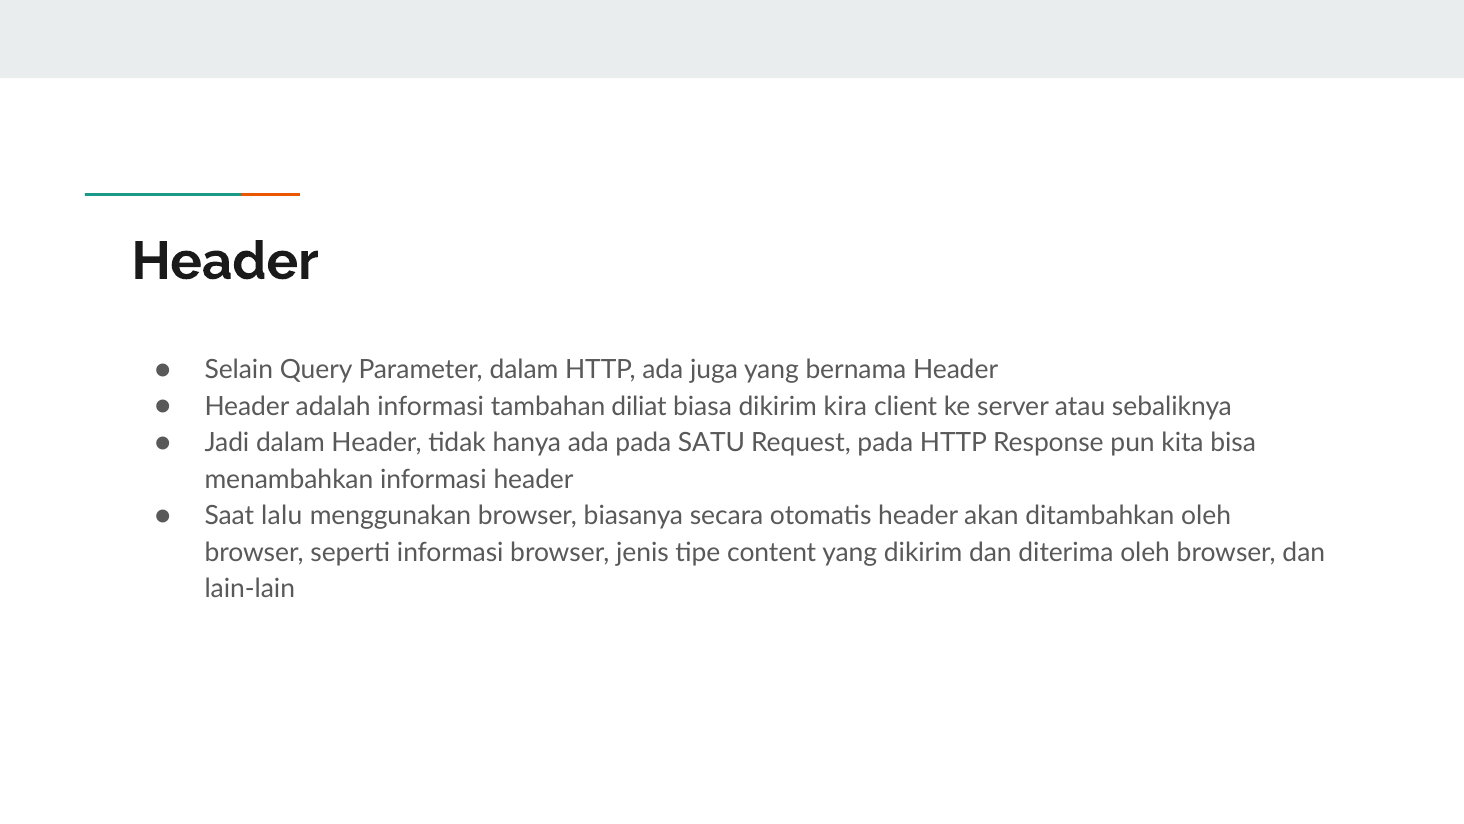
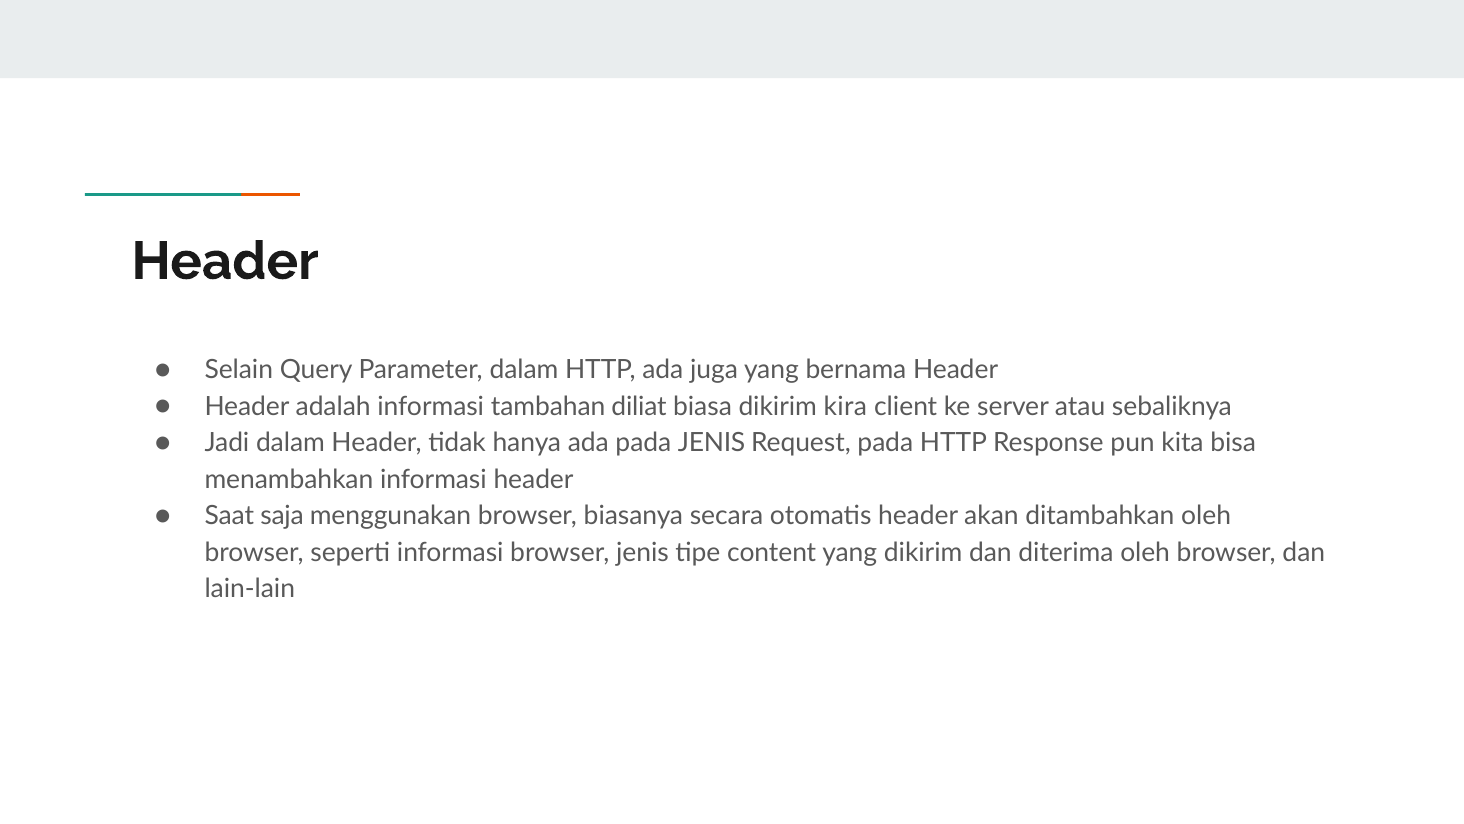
pada SATU: SATU -> JENIS (712, 443)
lalu: lalu -> saja (282, 516)
